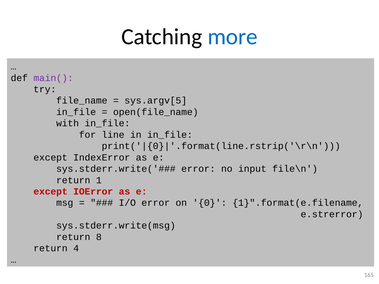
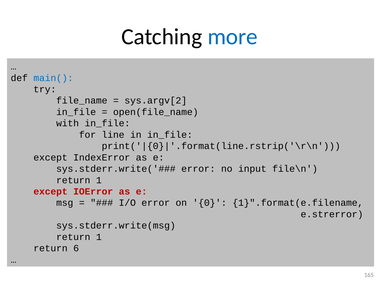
main( colour: purple -> blue (53, 78)
sys.argv[5: sys.argv[5 -> sys.argv[2 (156, 101)
8: 8 -> 1 (99, 237)
4: 4 -> 6 (76, 249)
